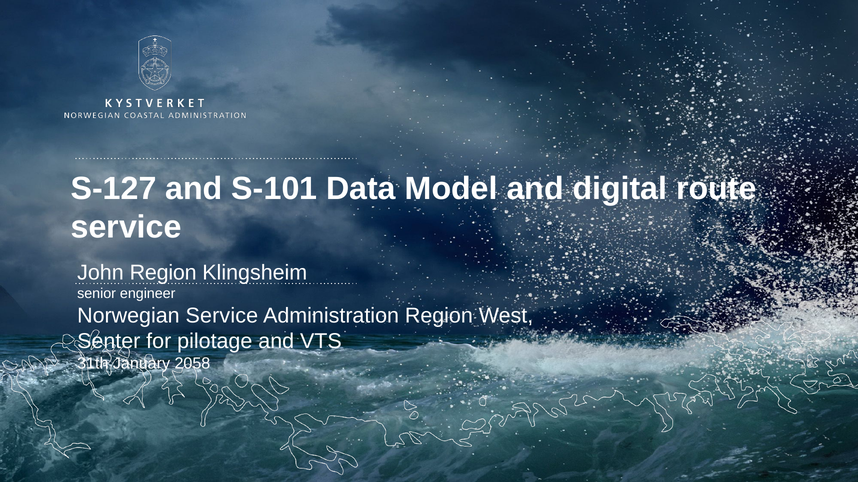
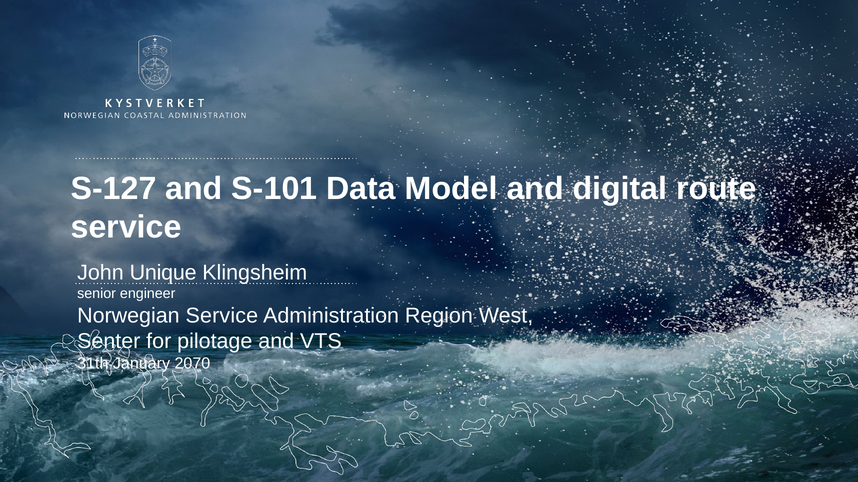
John Region: Region -> Unique (163, 273)
2058: 2058 -> 2070 (192, 364)
